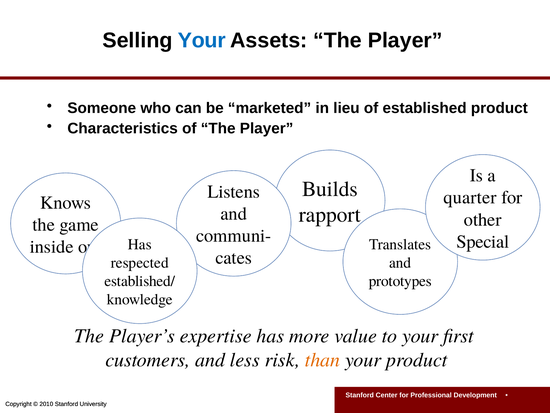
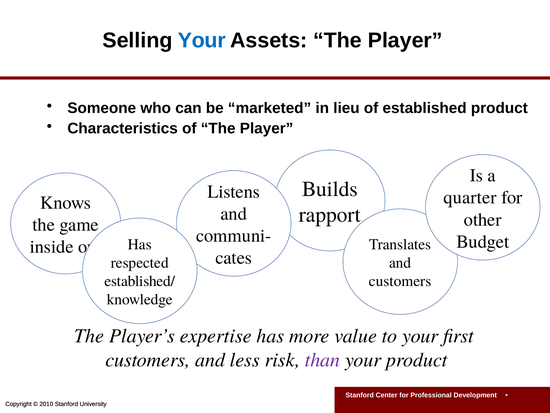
Special: Special -> Budget (483, 241)
prototypes: prototypes -> customers (400, 281)
than colour: orange -> purple (323, 359)
